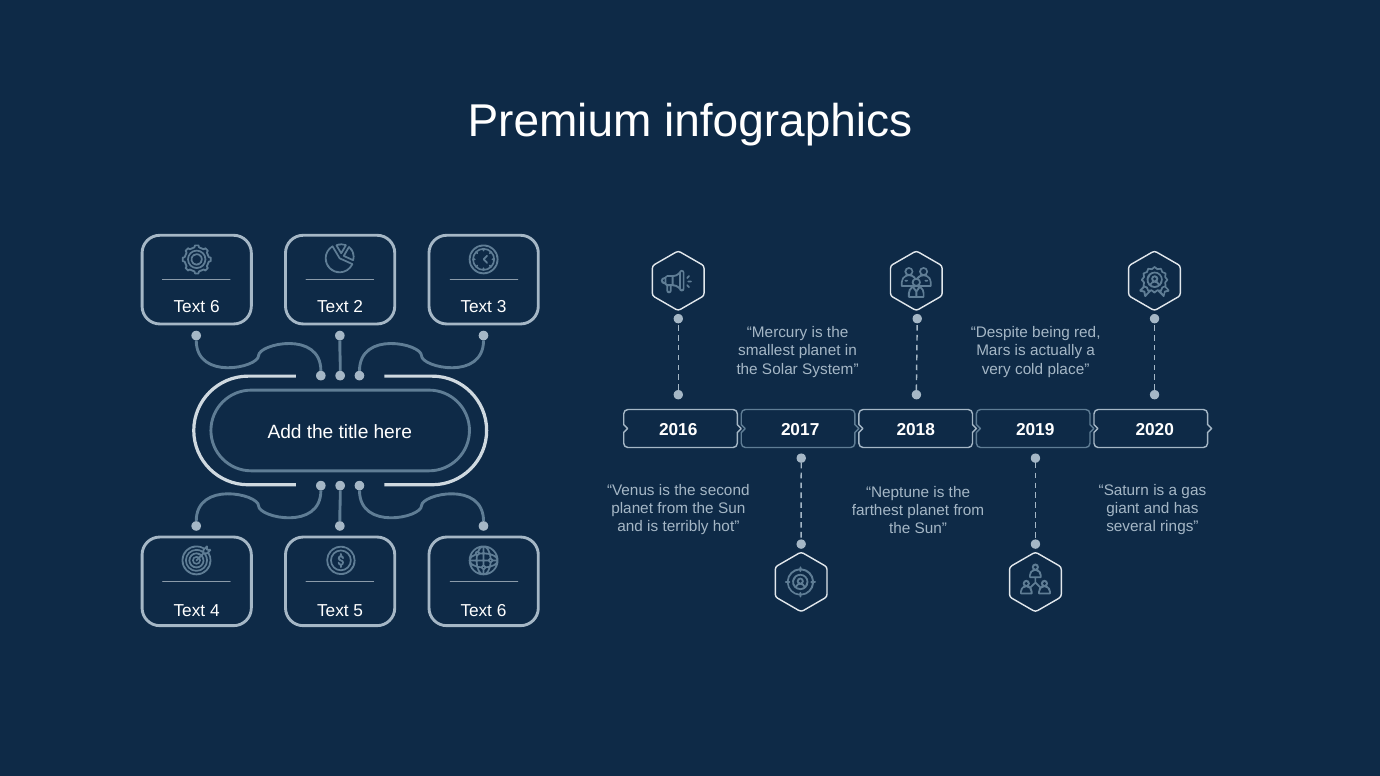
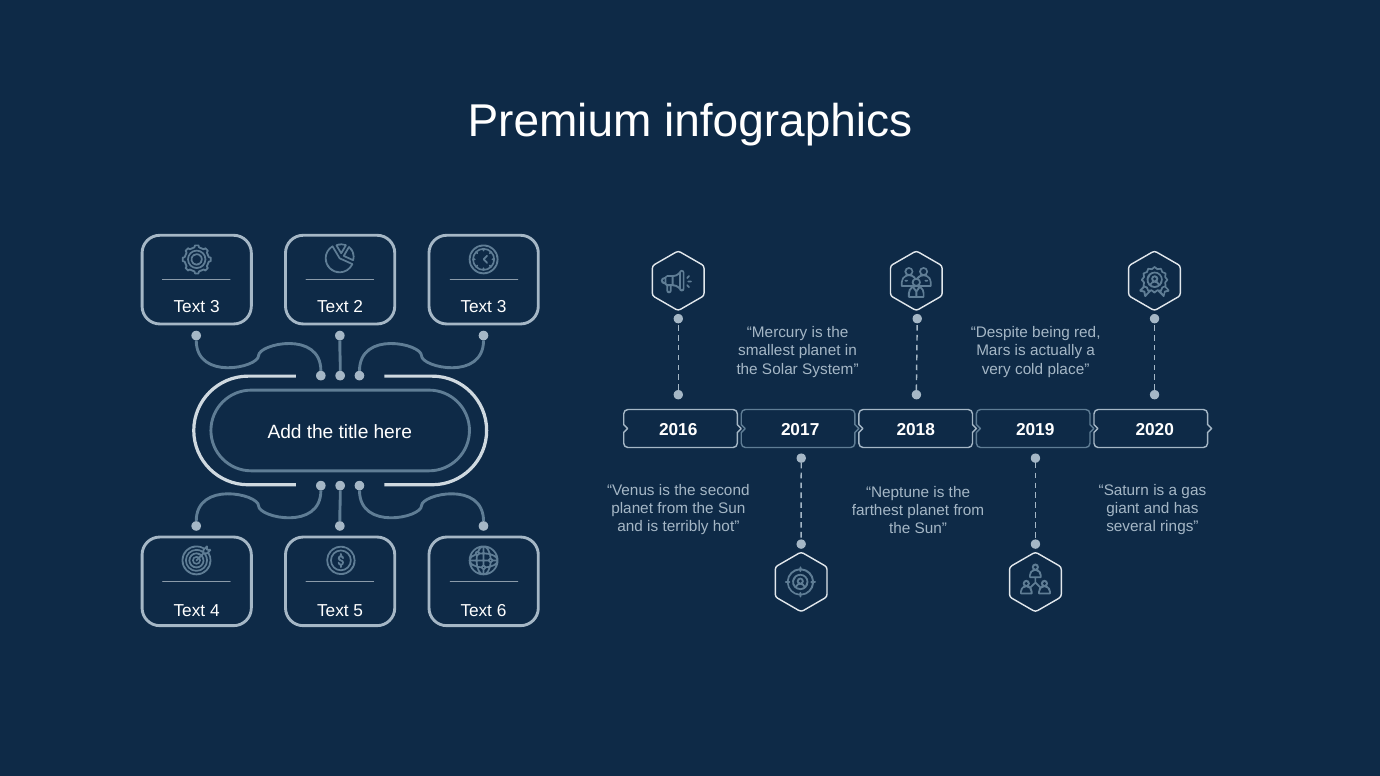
6: 6 -> 3 (215, 307)
